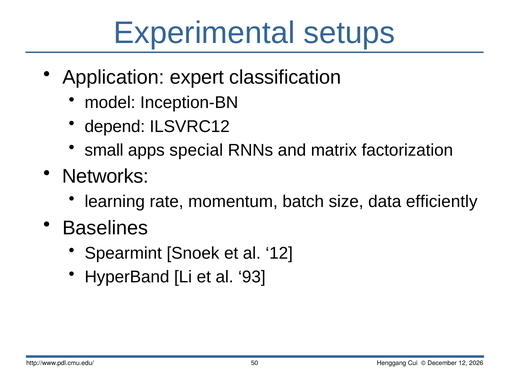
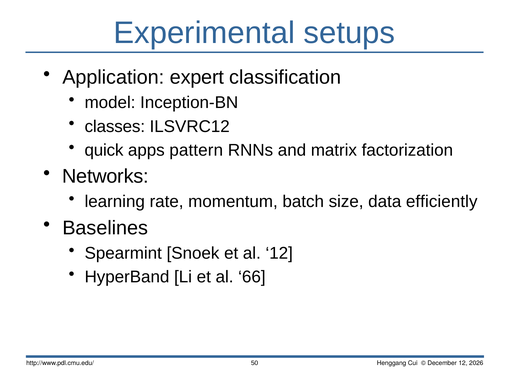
depend: depend -> classes (115, 126)
small: small -> quick (104, 150)
special: special -> pattern (196, 150)
93: 93 -> 66 (252, 277)
